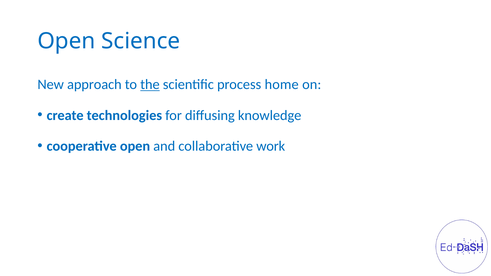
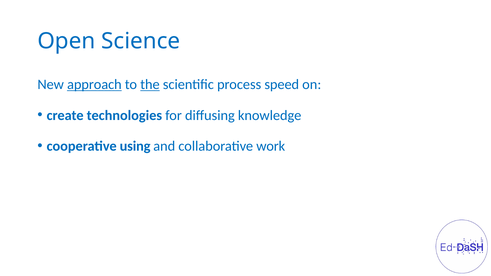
approach underline: none -> present (94, 85)
home: home -> speed (282, 85)
cooperative open: open -> using (135, 146)
